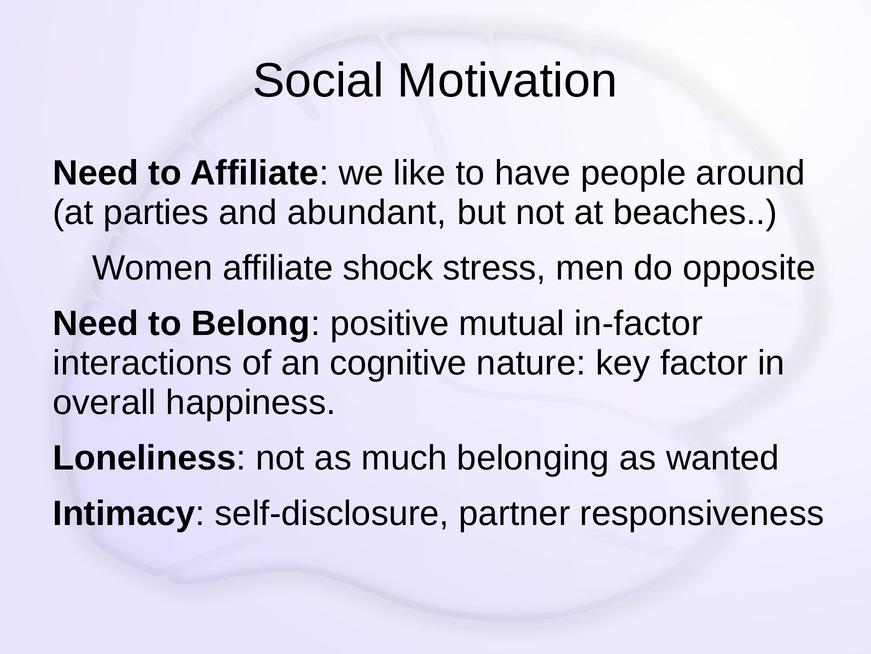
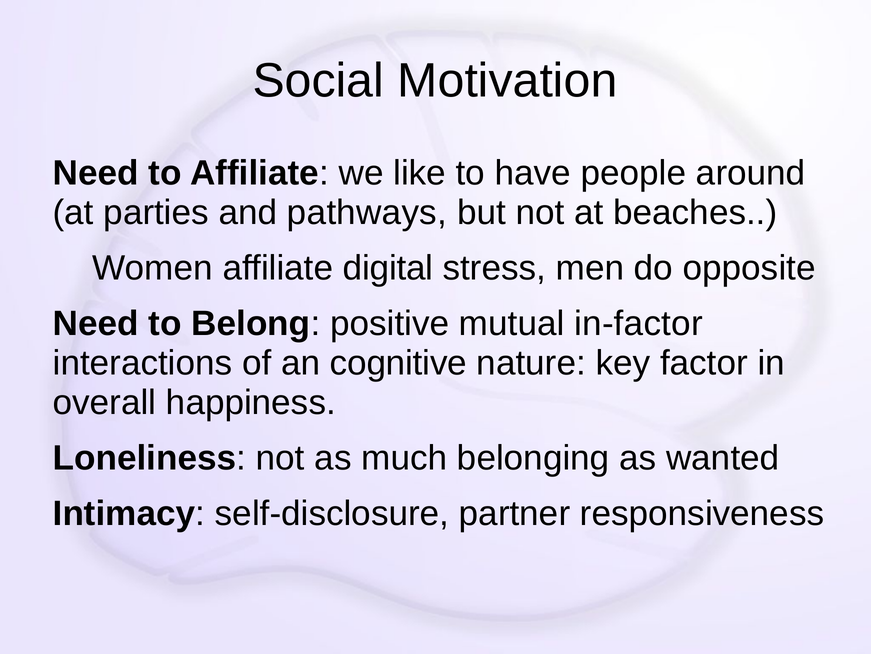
abundant: abundant -> pathways (367, 213)
shock: shock -> digital (388, 268)
